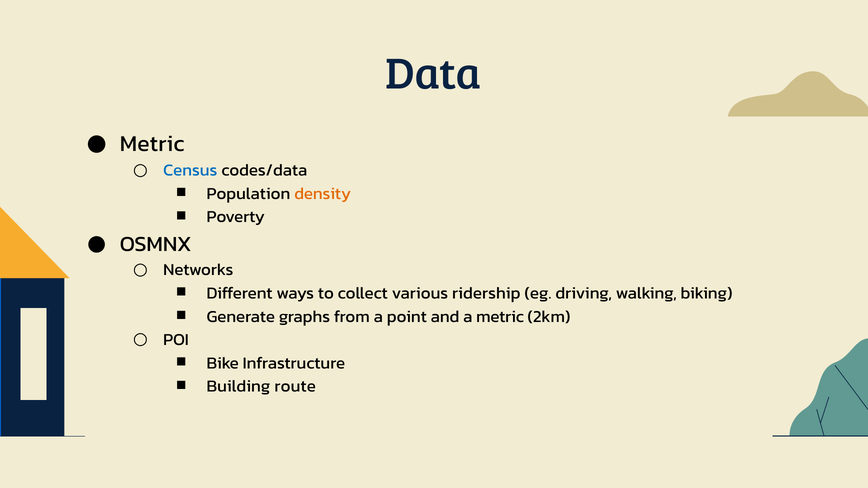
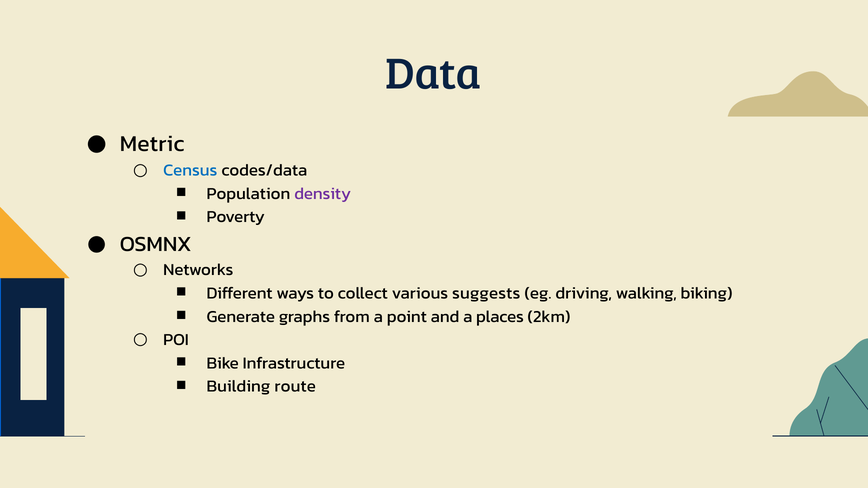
density colour: orange -> purple (323, 194)
ridership: ridership -> suggests (486, 293)
a metric: metric -> places (500, 317)
